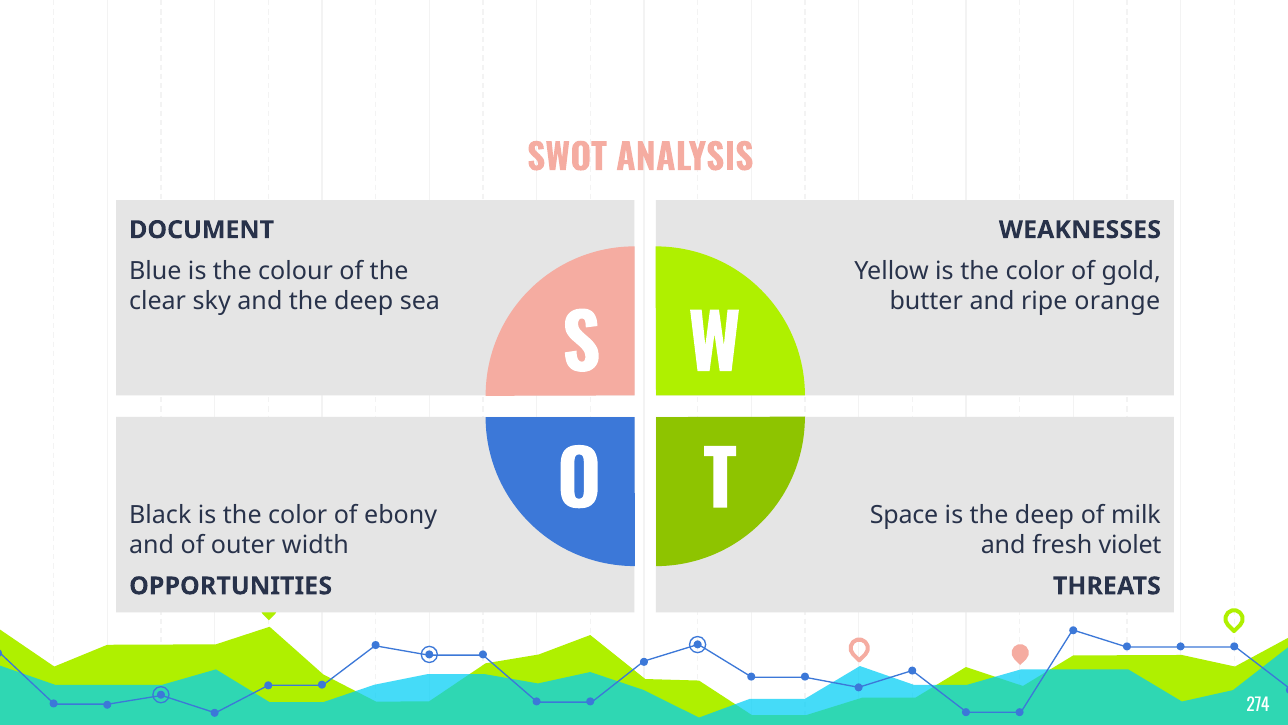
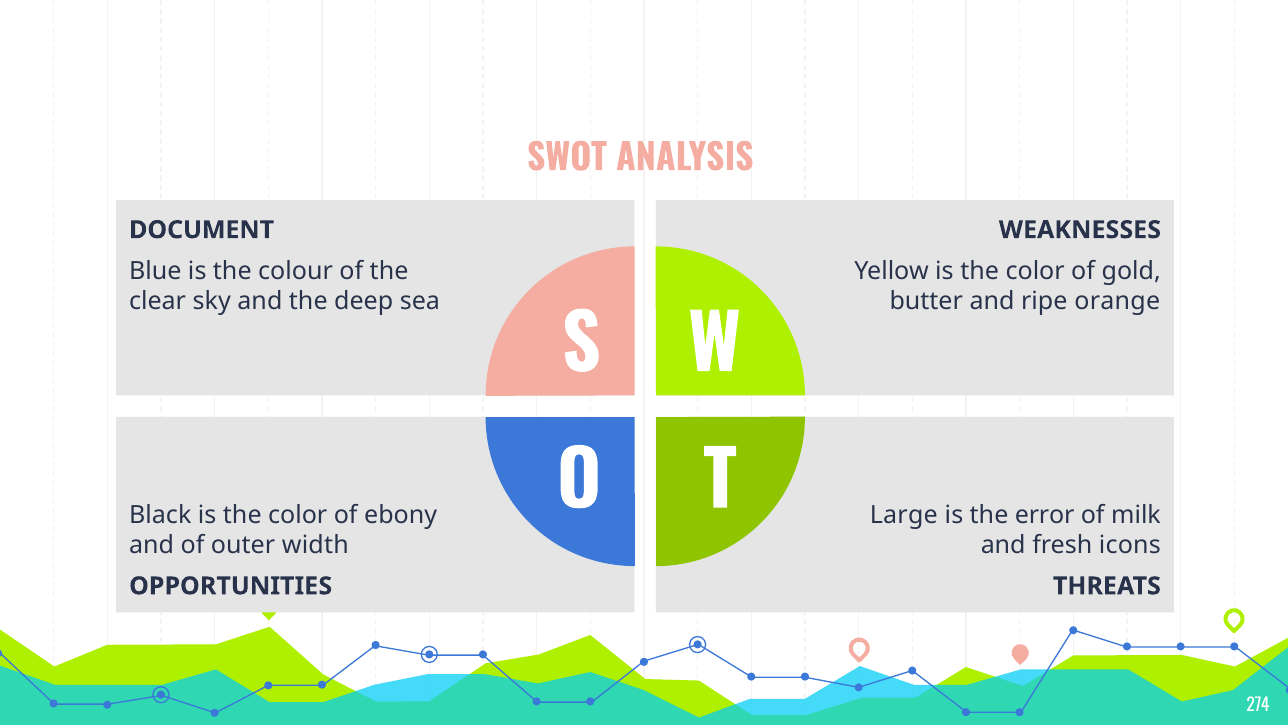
Space: Space -> Large (904, 515)
is the deep: deep -> error (1045, 515)
violet: violet -> icons (1130, 545)
